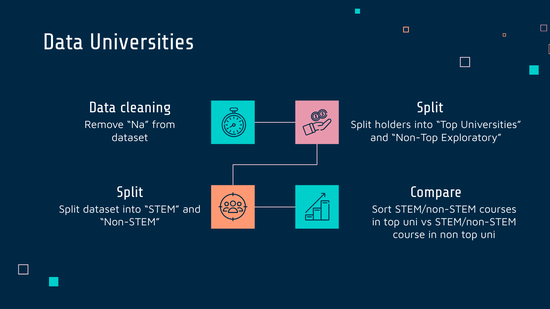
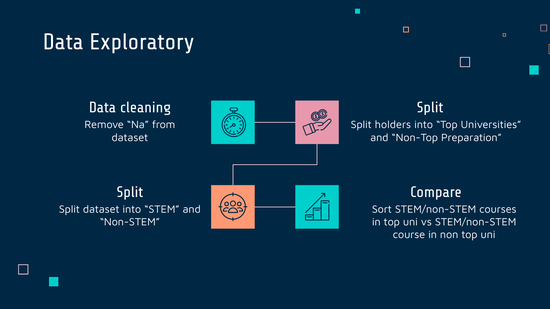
Data Universities: Universities -> Exploratory (142, 42)
Exploratory: Exploratory -> Preparation (471, 138)
